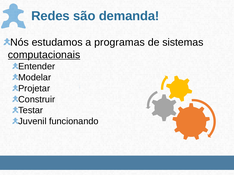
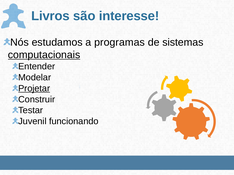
Redes: Redes -> Livros (50, 16)
demanda: demanda -> interesse (129, 16)
Projetar underline: none -> present (34, 89)
